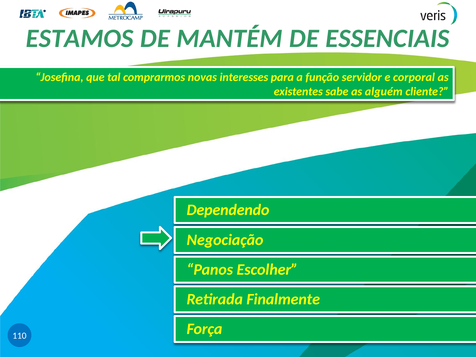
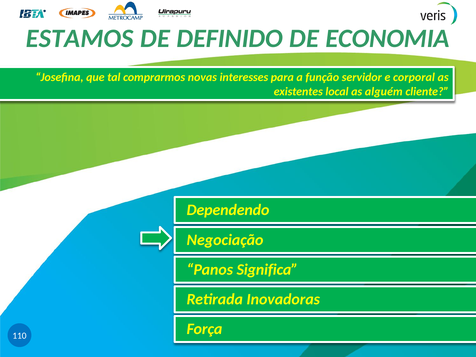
MANTÉM: MANTÉM -> DEFINIDO (230, 38)
ESSENCIAIS: ESSENCIAIS -> ECONOMIA (388, 38)
sabe: sabe -> local (337, 92)
Escolher: Escolher -> Significa (267, 270)
Finalmente: Finalmente -> Inovadoras (283, 299)
